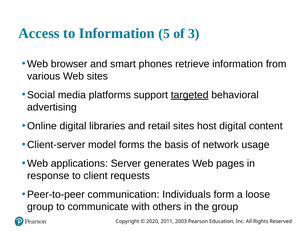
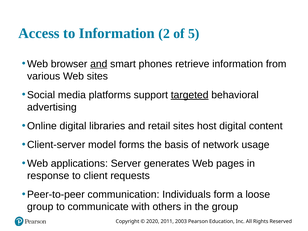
5: 5 -> 2 (164, 34)
3: 3 -> 5 (194, 34)
and underline: none -> present (99, 64)
